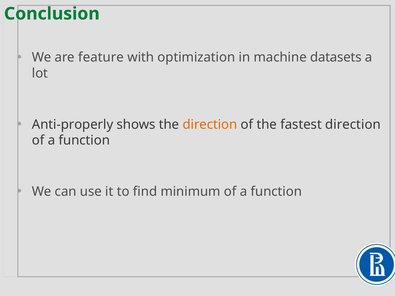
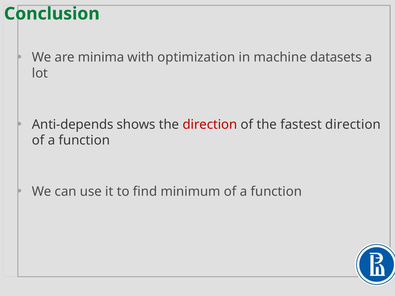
feature: feature -> minima (101, 57)
Anti-properly: Anti-properly -> Anti-depends (73, 125)
direction colour: orange -> red (210, 125)
